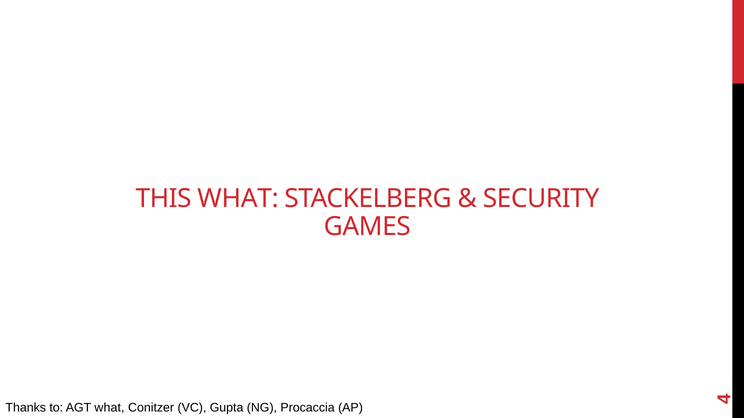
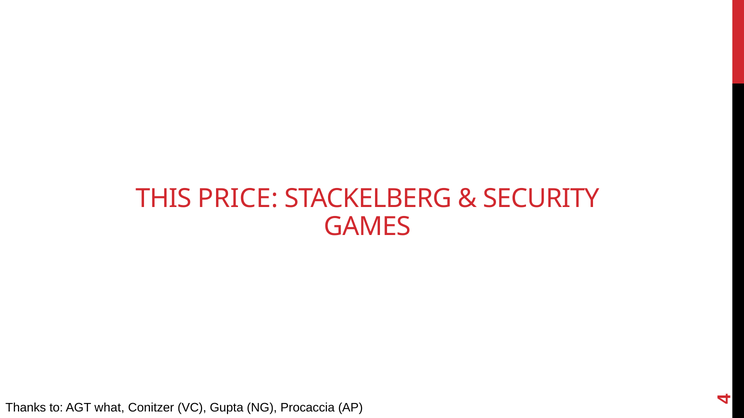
THIS WHAT: WHAT -> PRICE (238, 199)
